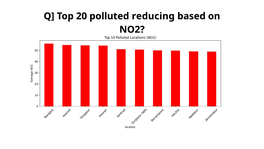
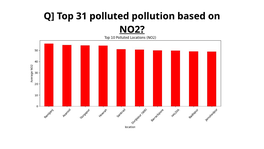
20: 20 -> 31 (82, 16)
reducing: reducing -> pollution (153, 16)
NO2 underline: none -> present (132, 29)
